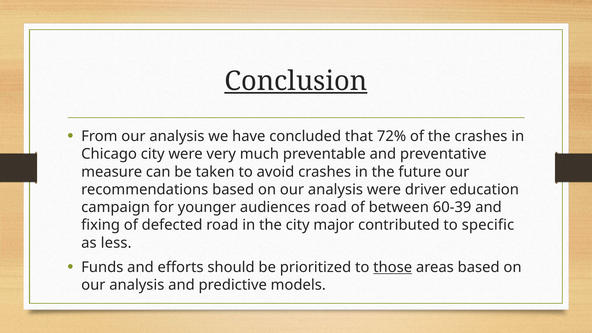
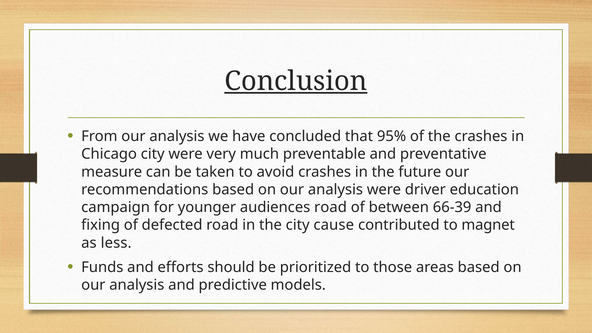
72%: 72% -> 95% (392, 136)
60-39: 60-39 -> 66-39 (452, 207)
major: major -> cause (334, 225)
specific: specific -> magnet (488, 225)
those underline: present -> none (393, 267)
